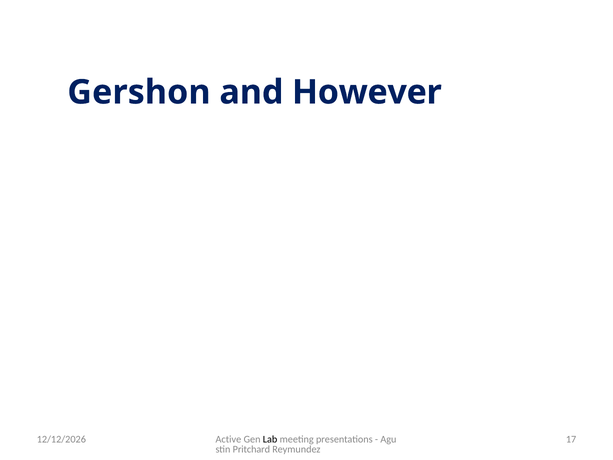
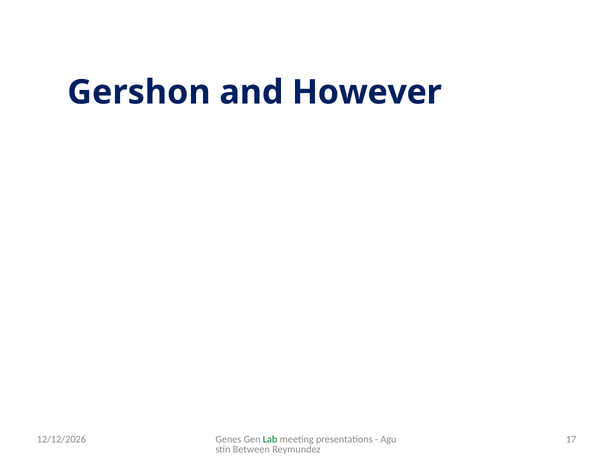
Active: Active -> Genes (228, 439)
Lab colour: black -> green (270, 439)
Pritchard: Pritchard -> Between (251, 449)
